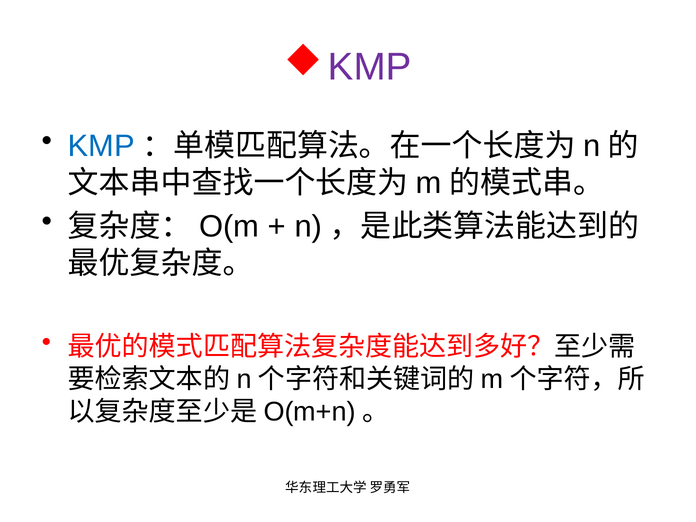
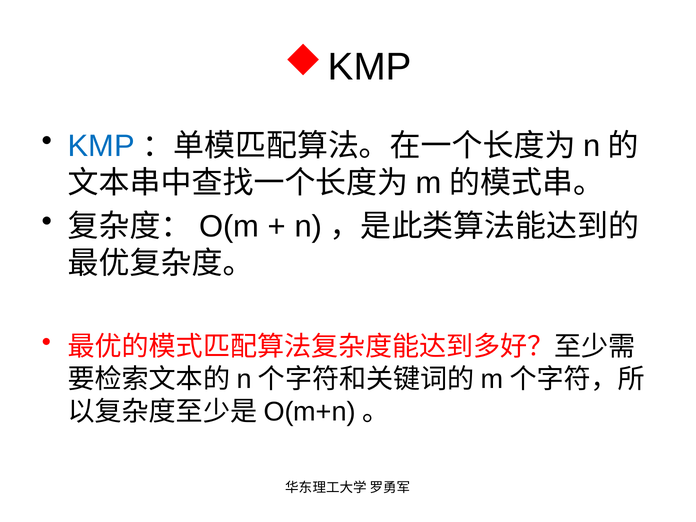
KMP colour: purple -> black (370, 67)
